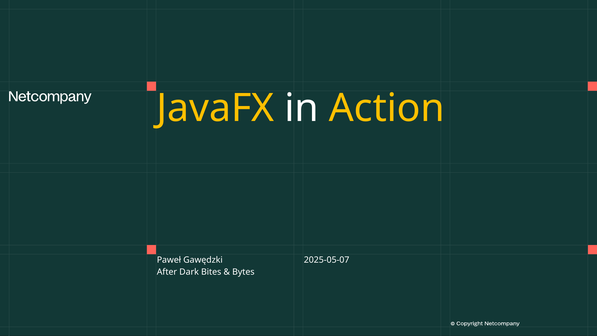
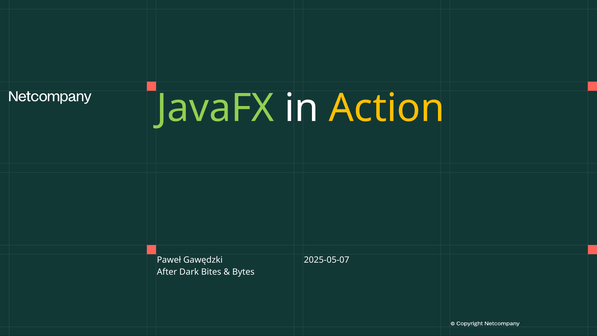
JavaFX colour: yellow -> light green (215, 108)
